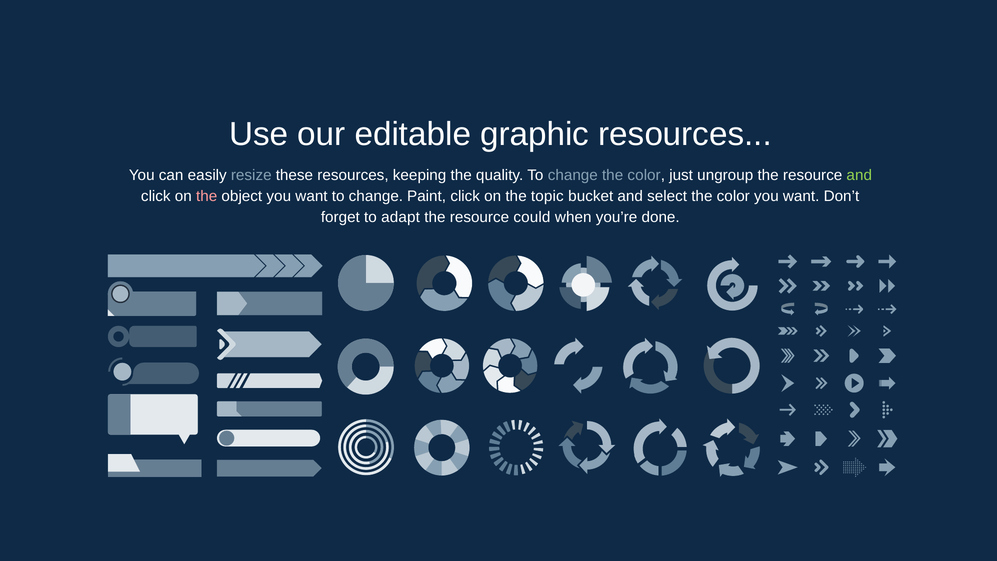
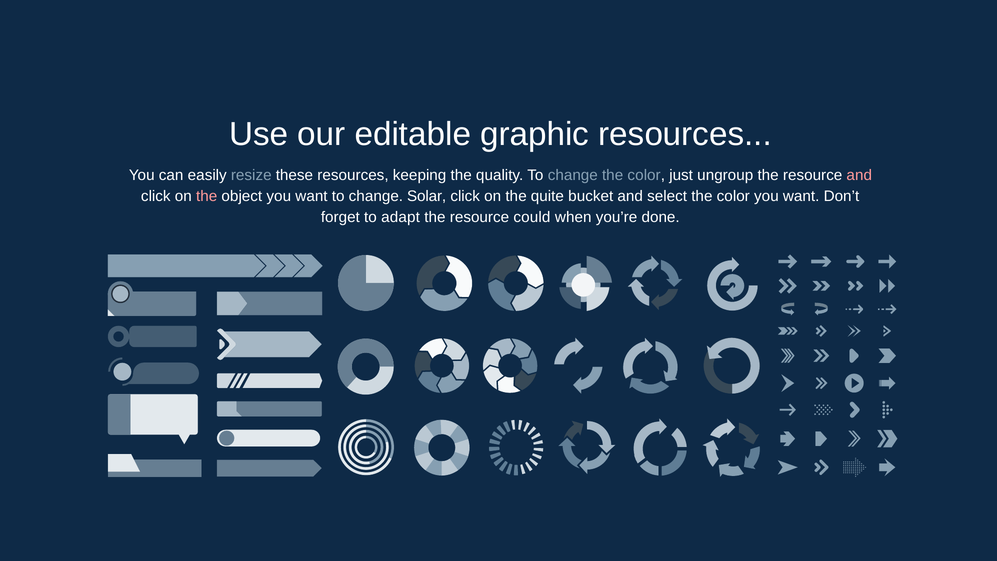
and colour: light green -> pink (859, 175)
Paint: Paint -> Solar (427, 196)
topic: topic -> quite (547, 196)
